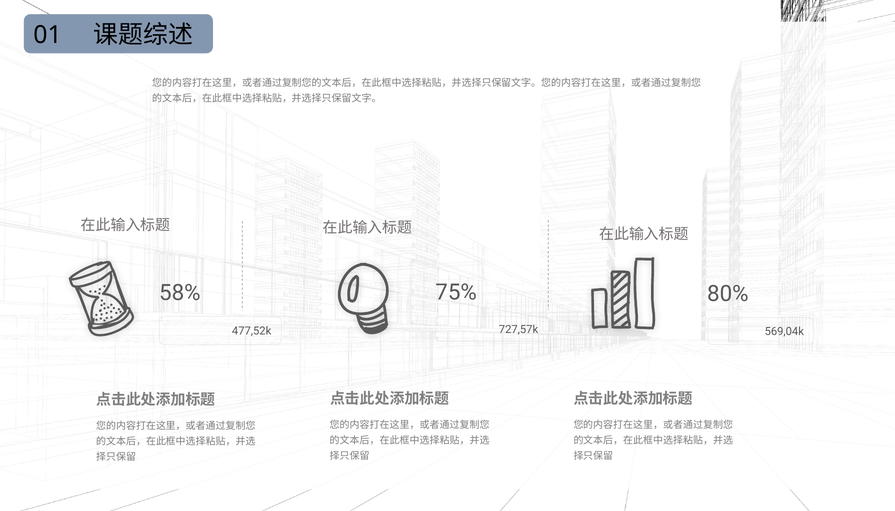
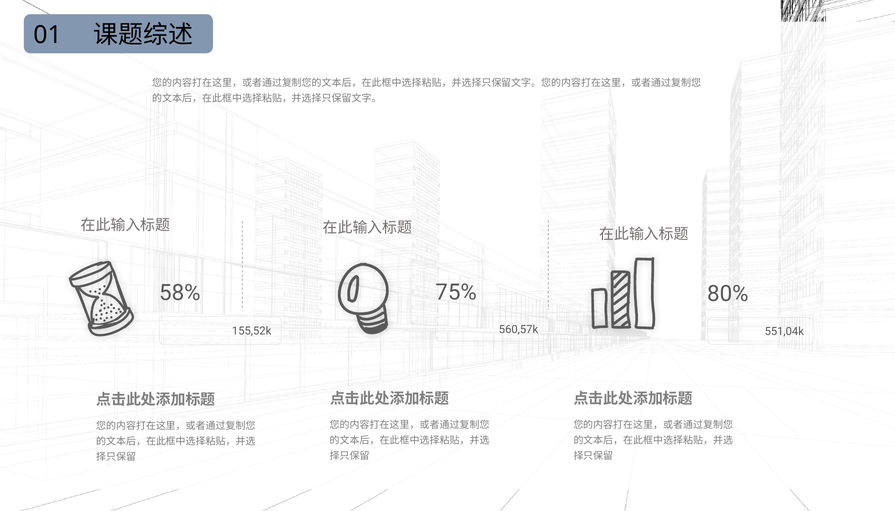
727,57k: 727,57k -> 560,57k (519, 329)
477,52k: 477,52k -> 155,52k (252, 331)
569,04k: 569,04k -> 551,04k (784, 332)
